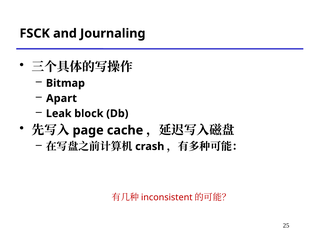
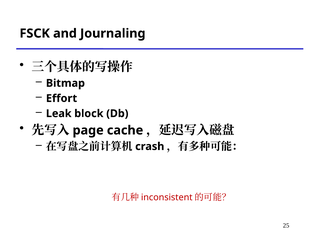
Apart: Apart -> Effort (62, 98)
